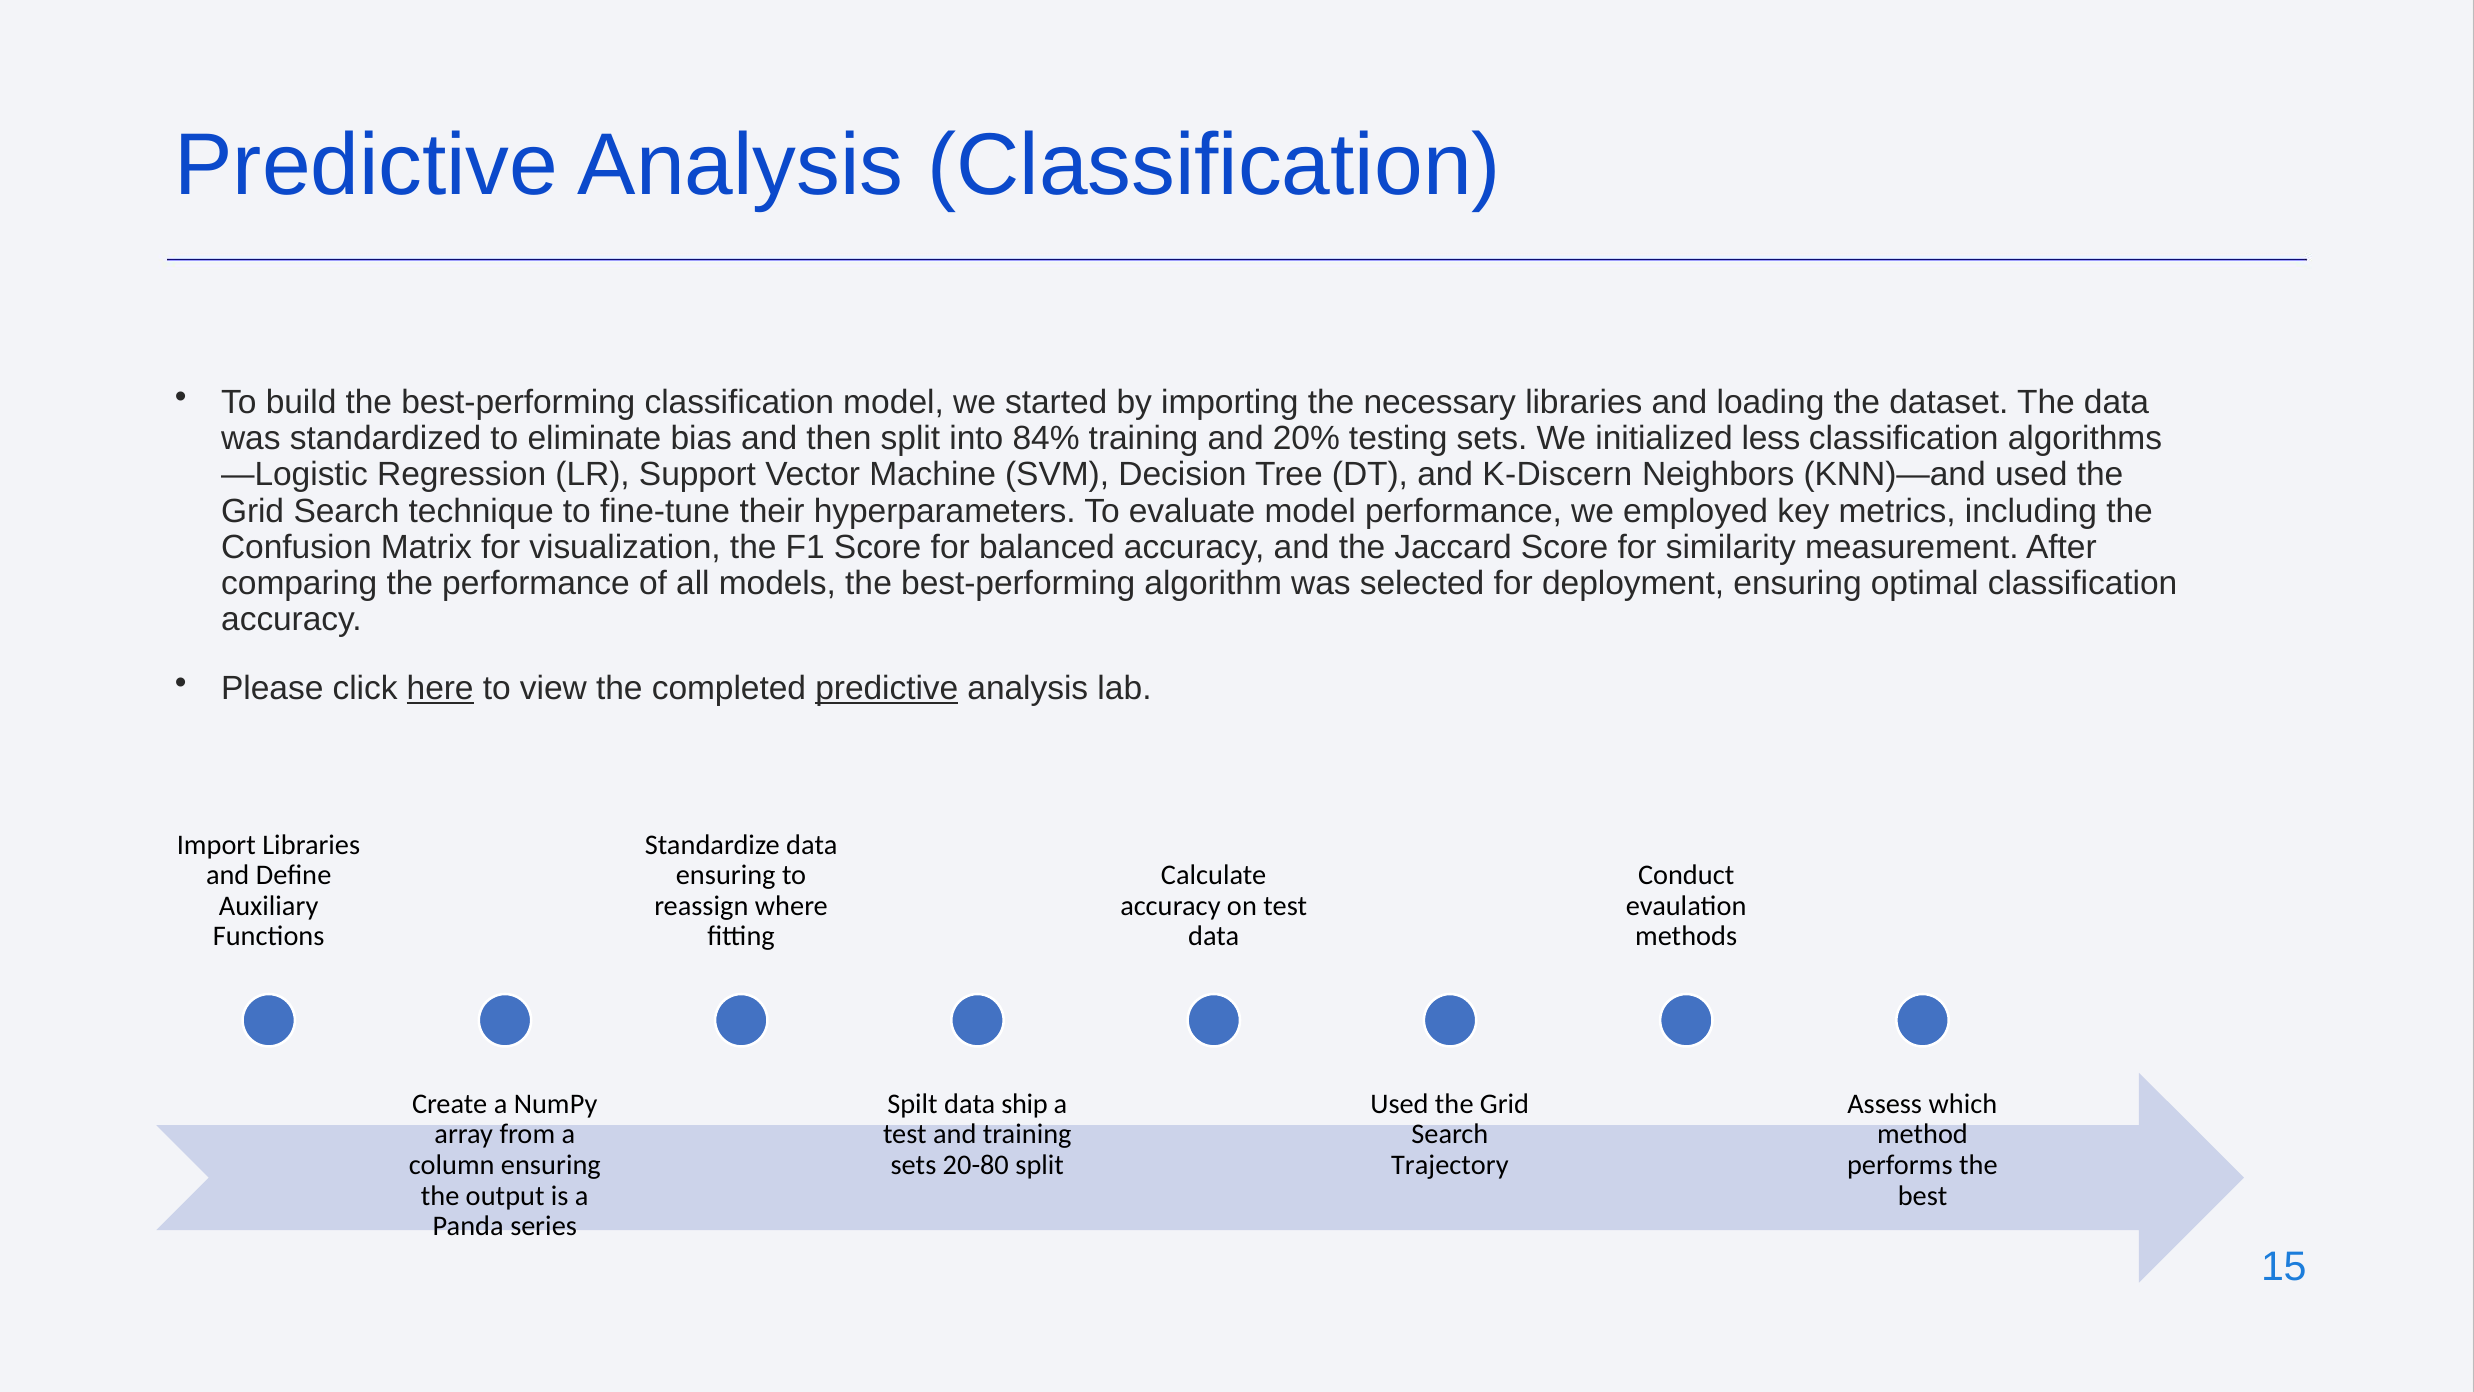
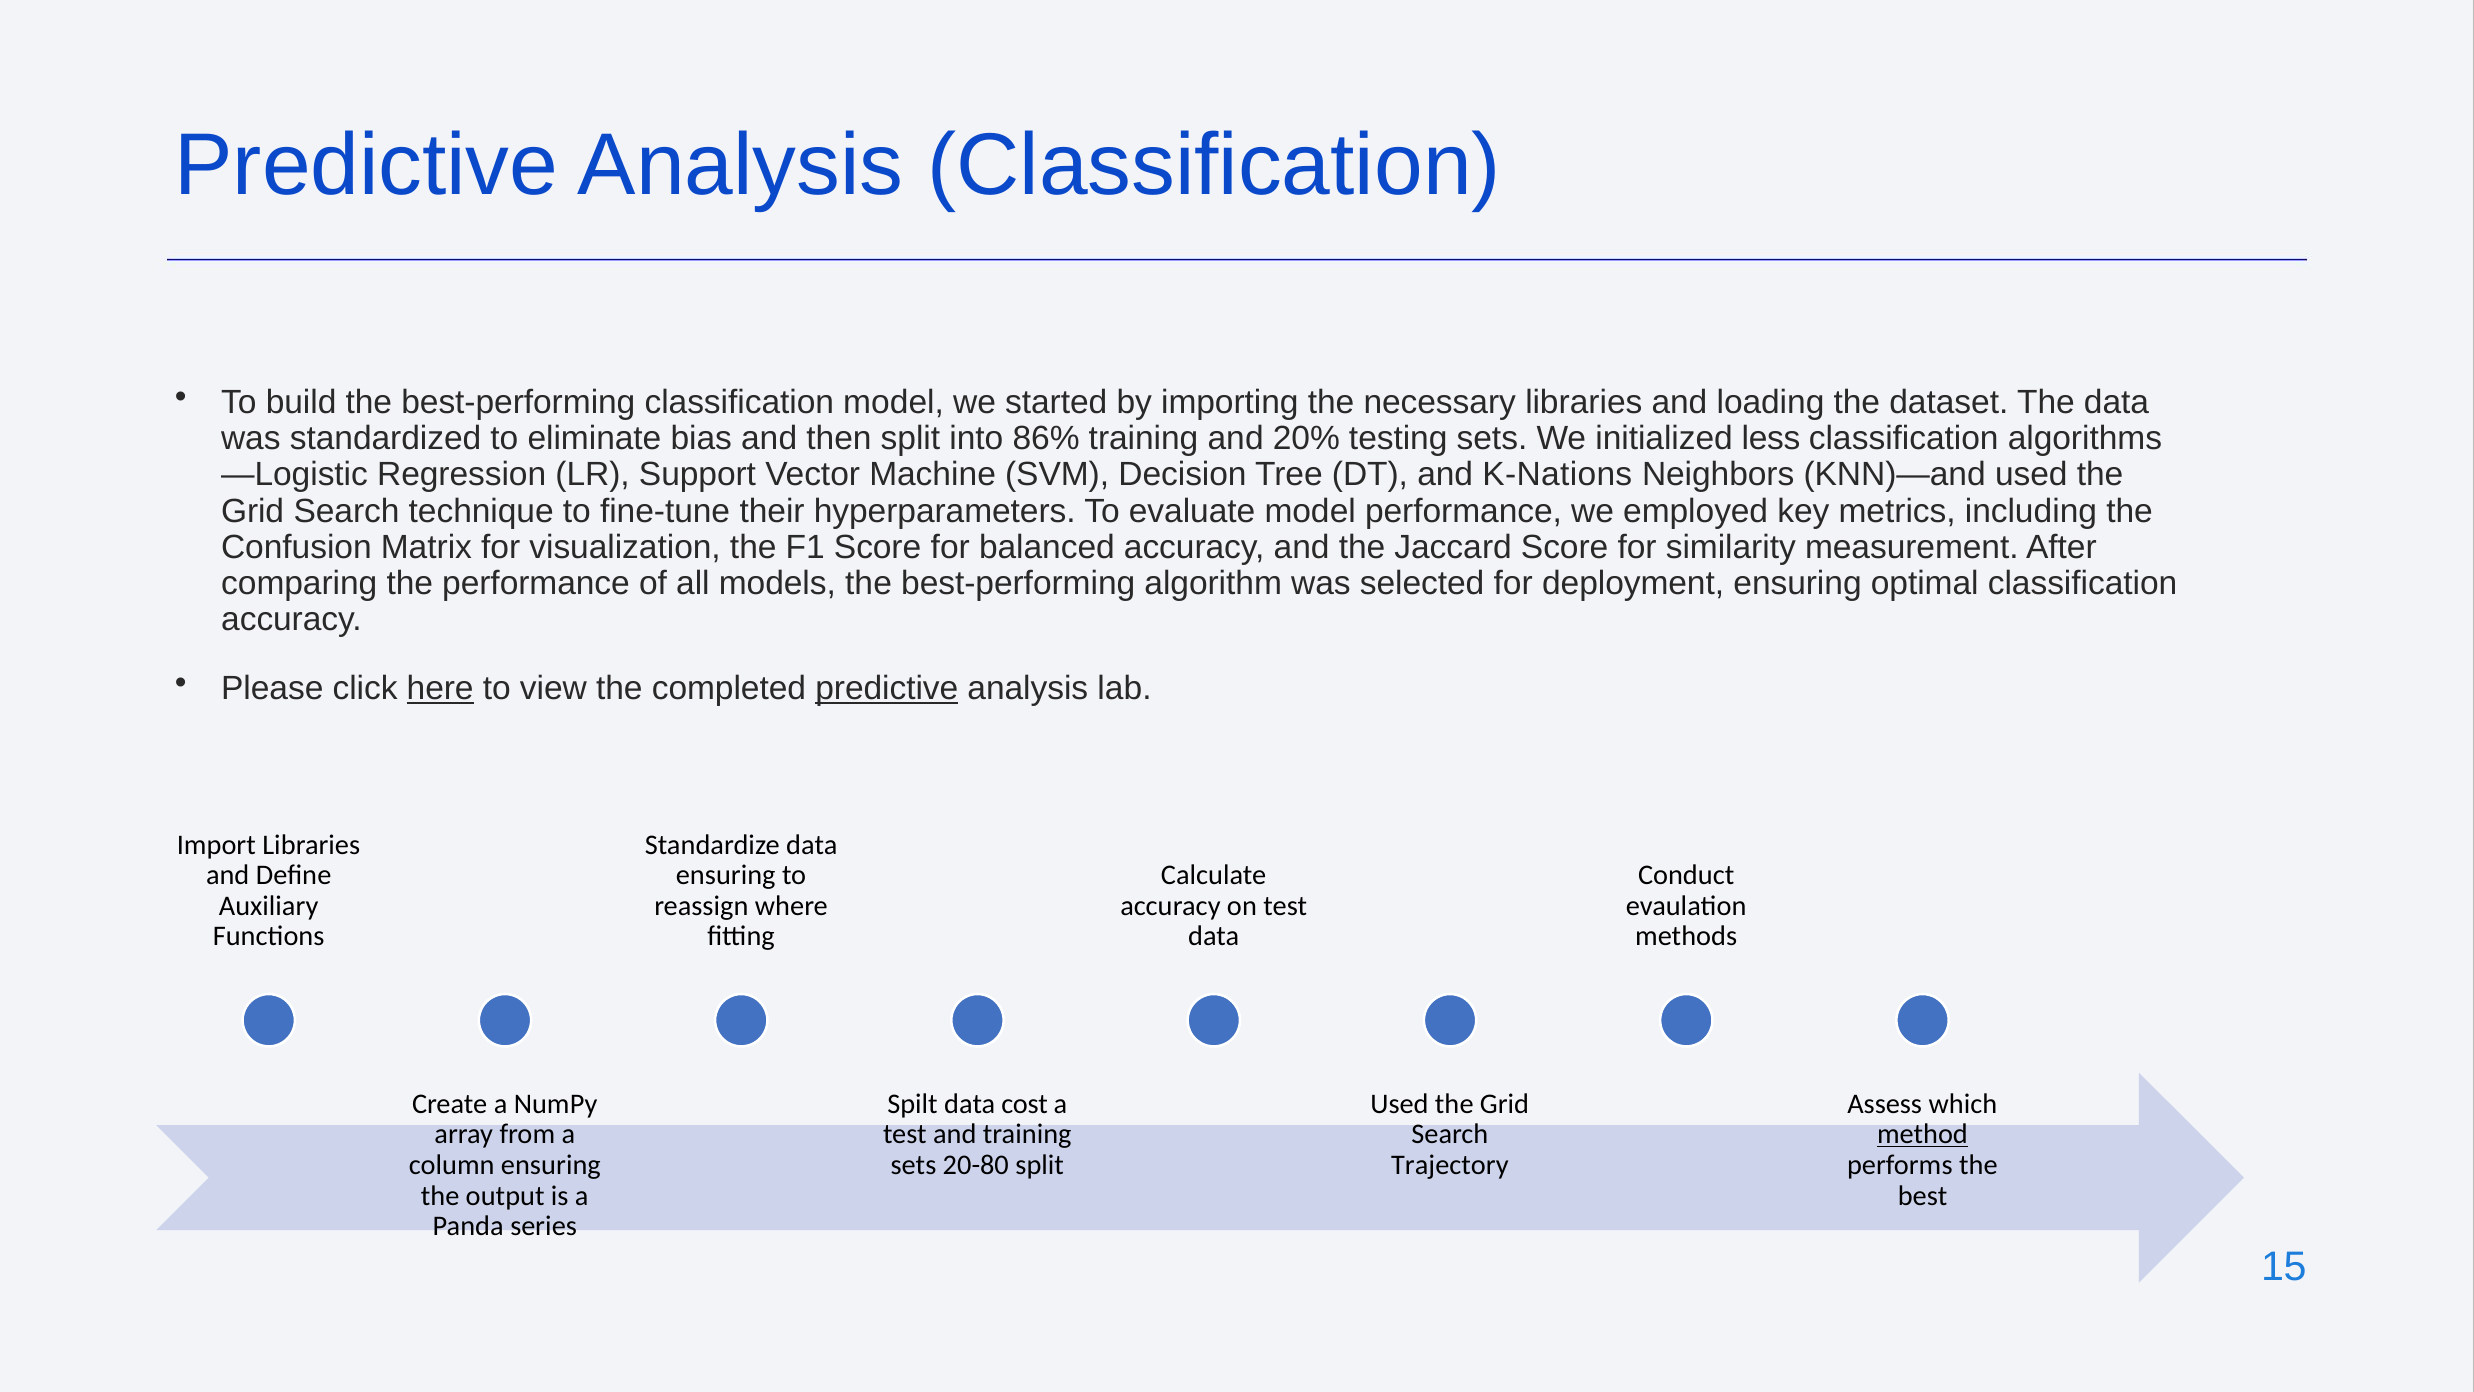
84%: 84% -> 86% (1046, 438)
K-Discern: K-Discern -> K-Nations (1557, 475)
ship: ship -> cost (1025, 1103)
method underline: none -> present (1922, 1134)
